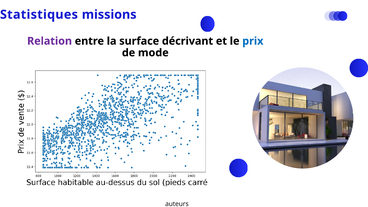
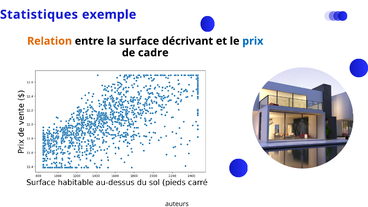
missions: missions -> exemple (109, 15)
Relation colour: purple -> orange (50, 41)
mode: mode -> cadre (153, 53)
